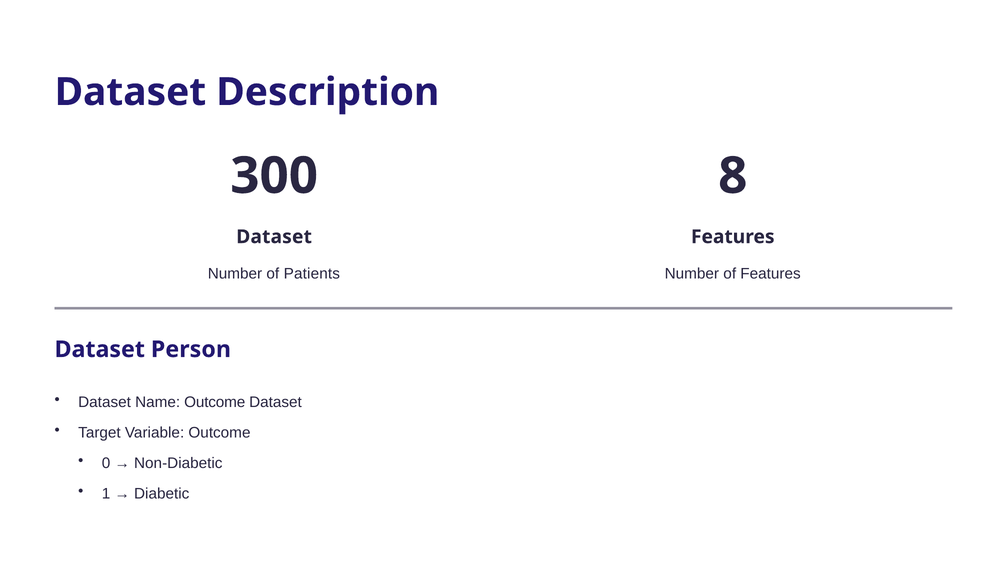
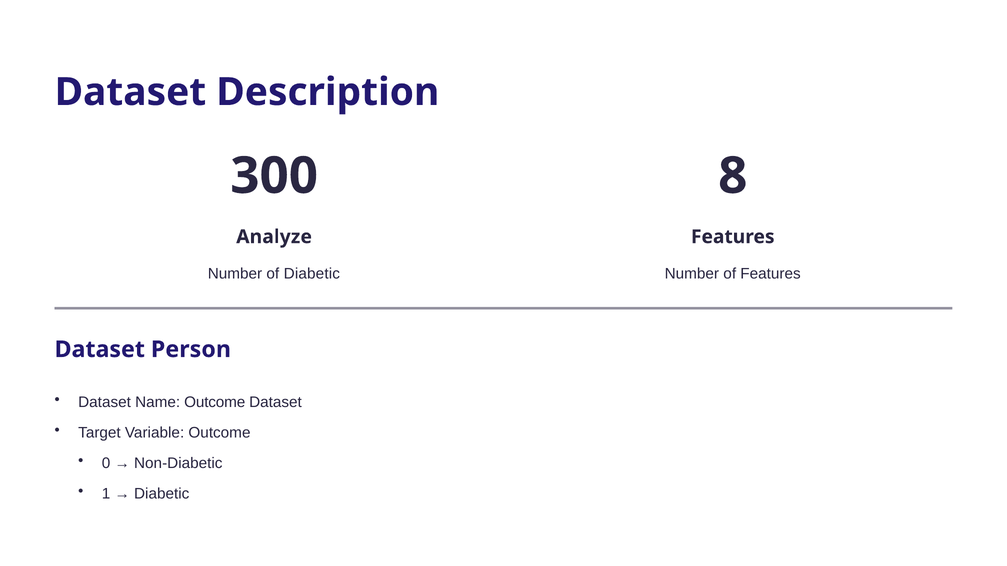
Dataset: Dataset -> Analyze (274, 237)
of Patients: Patients -> Diabetic (312, 274)
